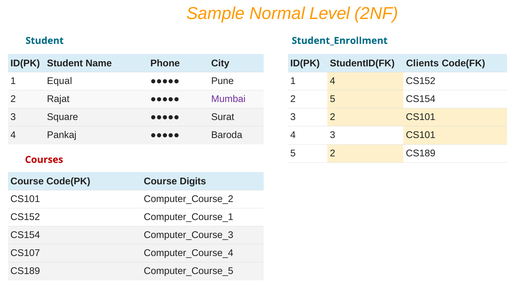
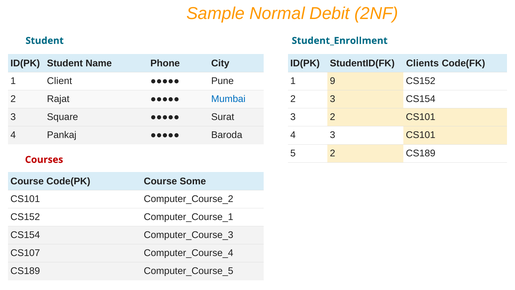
Level: Level -> Debit (330, 13)
Equal: Equal -> Client (60, 81)
1 4: 4 -> 9 (333, 81)
Mumbai colour: purple -> blue (228, 99)
2 5: 5 -> 3 (333, 99)
Digits: Digits -> Some (193, 181)
